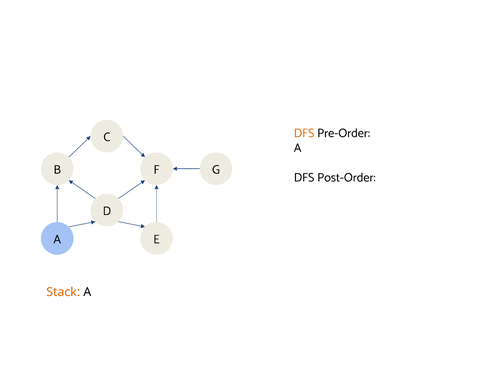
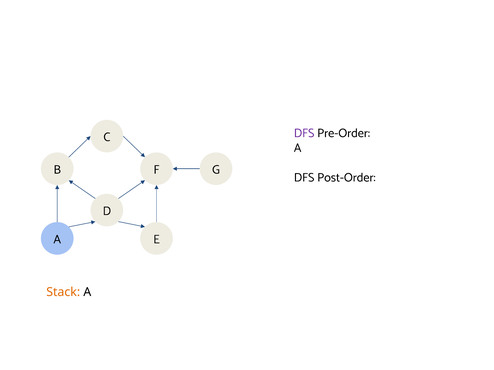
DFS colour: orange -> purple (304, 133)
